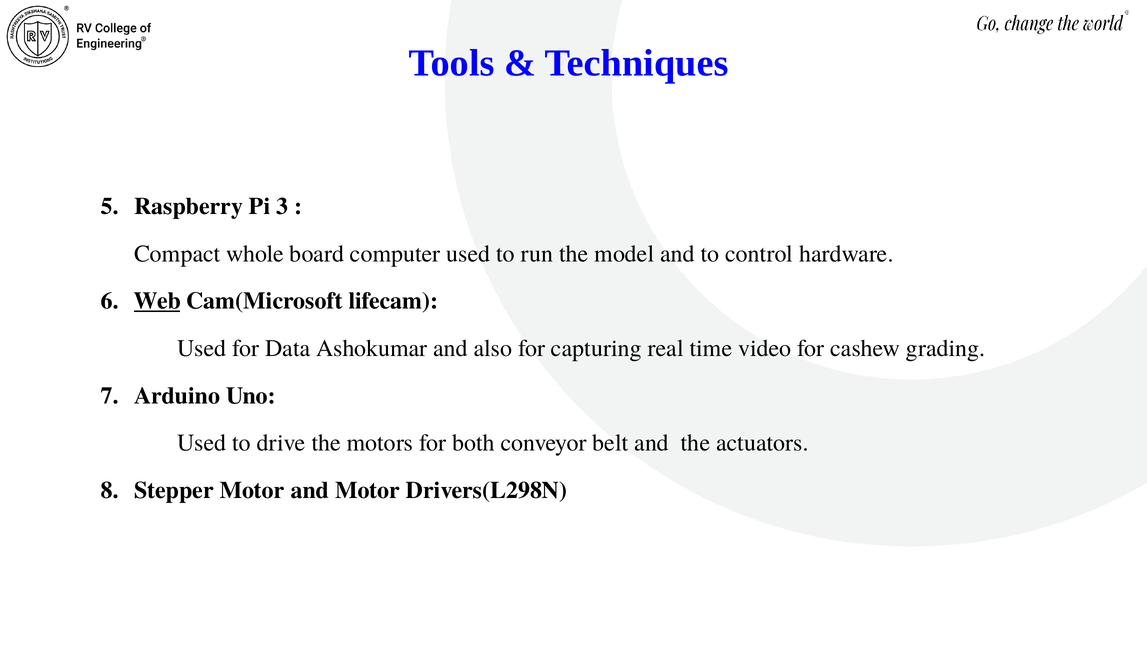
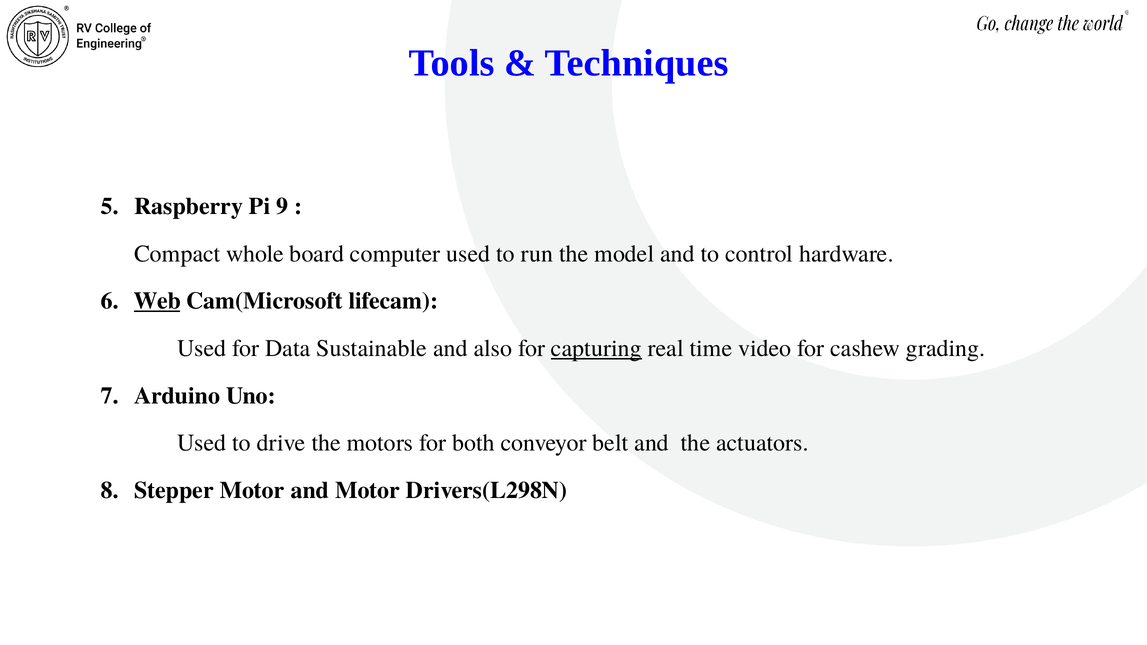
3: 3 -> 9 (282, 207)
Ashokumar: Ashokumar -> Sustainable (372, 349)
capturing underline: none -> present (596, 349)
